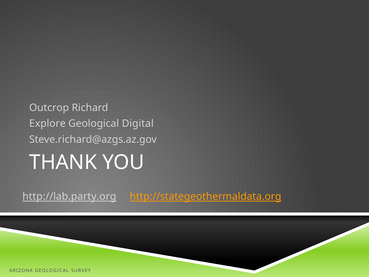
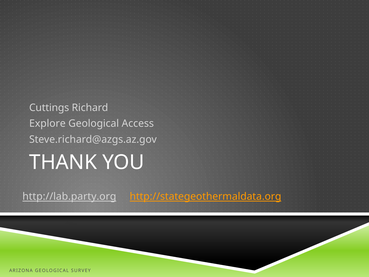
Outcrop: Outcrop -> Cuttings (49, 108)
Digital: Digital -> Access (138, 123)
